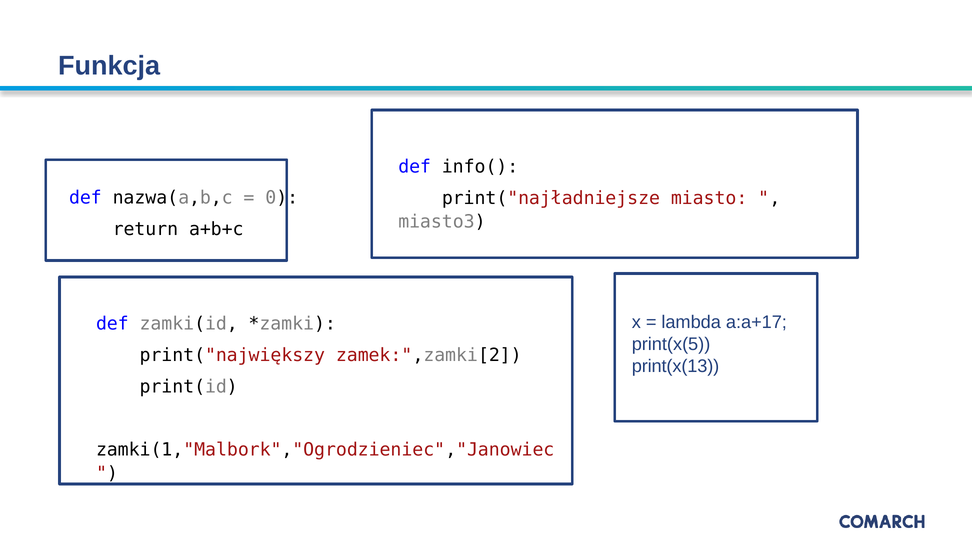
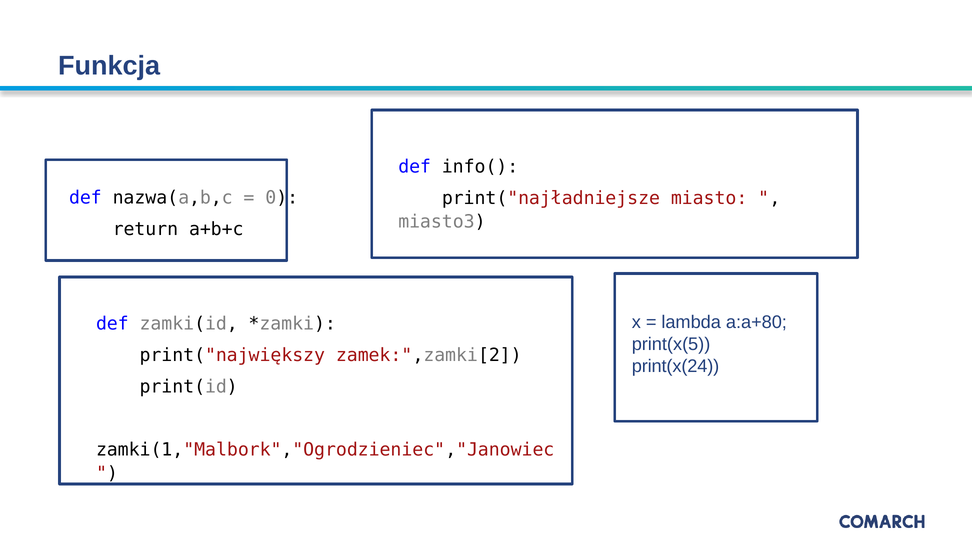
a:a+17: a:a+17 -> a:a+80 (756, 322)
print(x(13: print(x(13 -> print(x(24 (676, 366)
